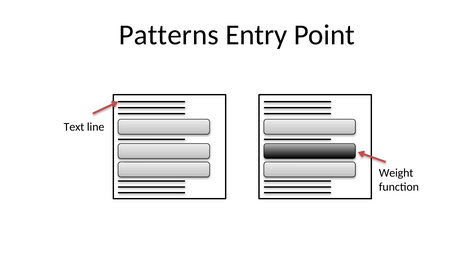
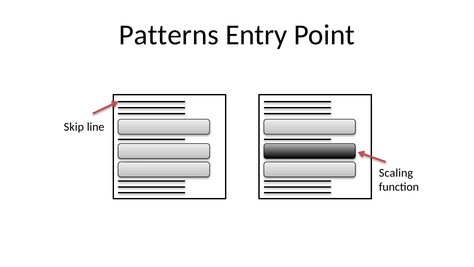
Text: Text -> Skip (74, 127)
Weight: Weight -> Scaling (396, 173)
